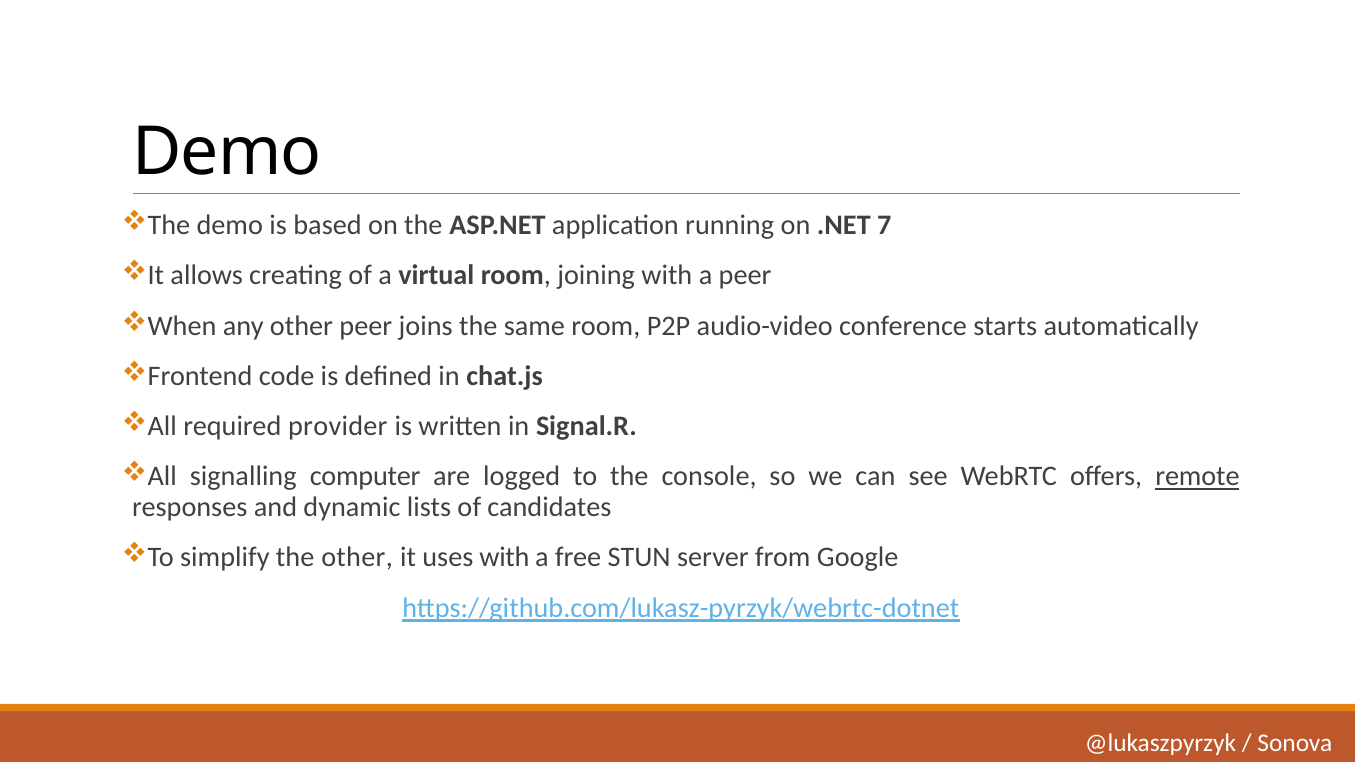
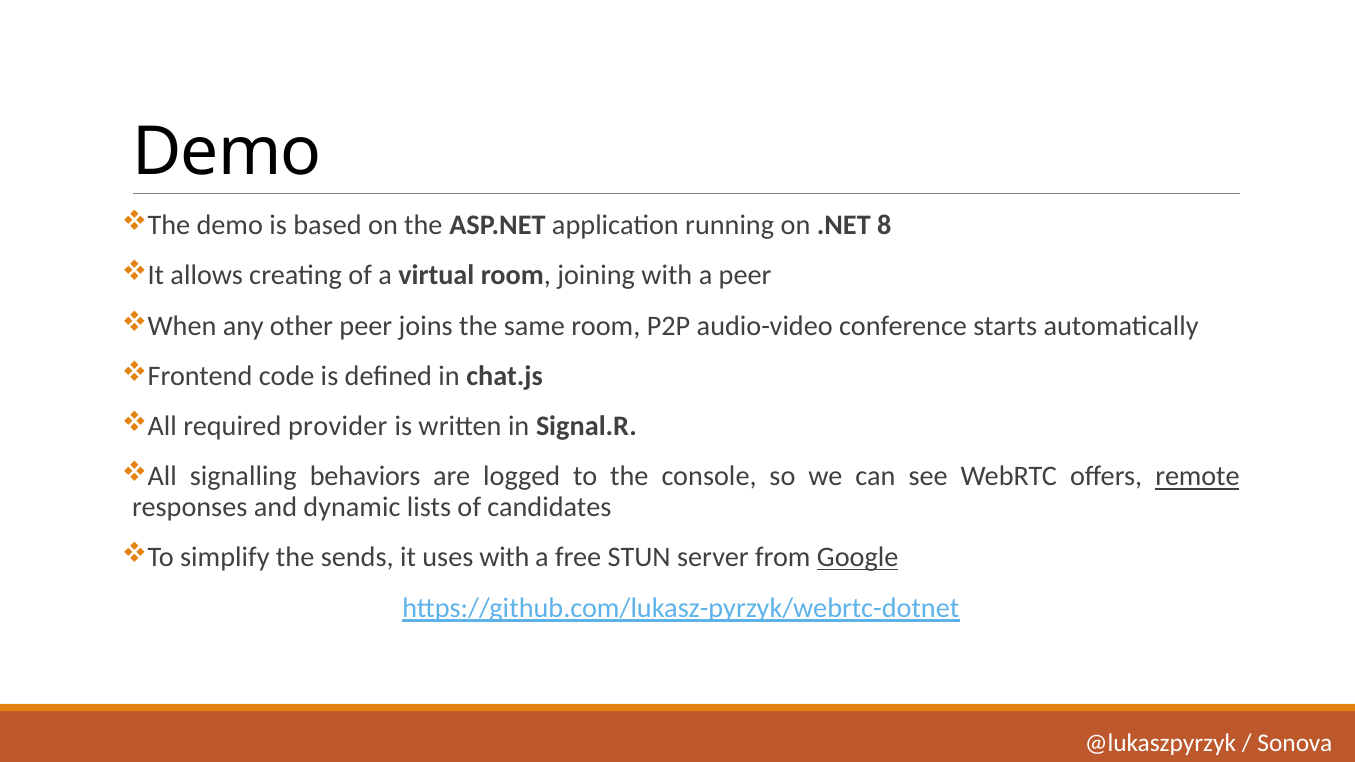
7: 7 -> 8 (884, 225)
computer: computer -> behaviors (365, 477)
the other: other -> sends (357, 558)
Google underline: none -> present (858, 558)
